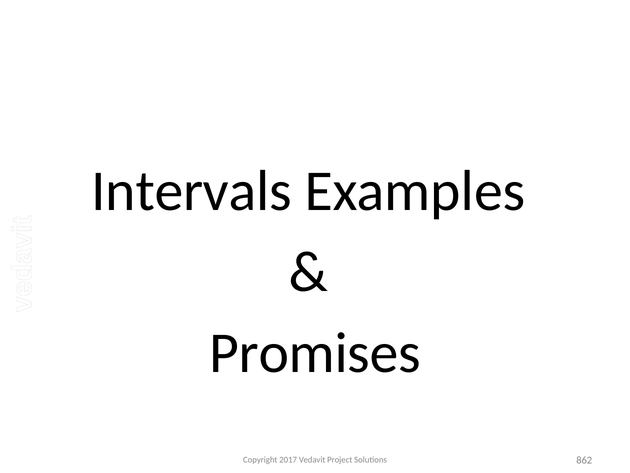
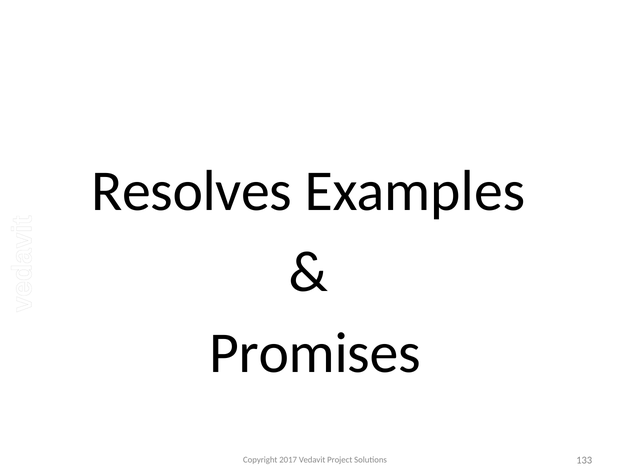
Intervals: Intervals -> Resolves (192, 191)
862: 862 -> 133 (584, 460)
